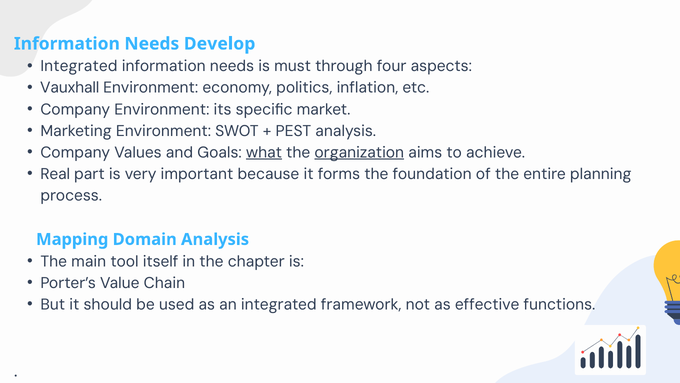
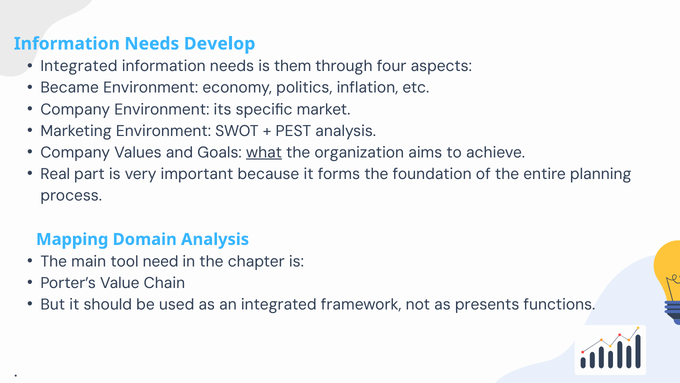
must: must -> them (293, 66)
Vauxhall: Vauxhall -> Became (70, 88)
organization underline: present -> none (359, 152)
itself: itself -> need (161, 261)
effective: effective -> presents (487, 304)
